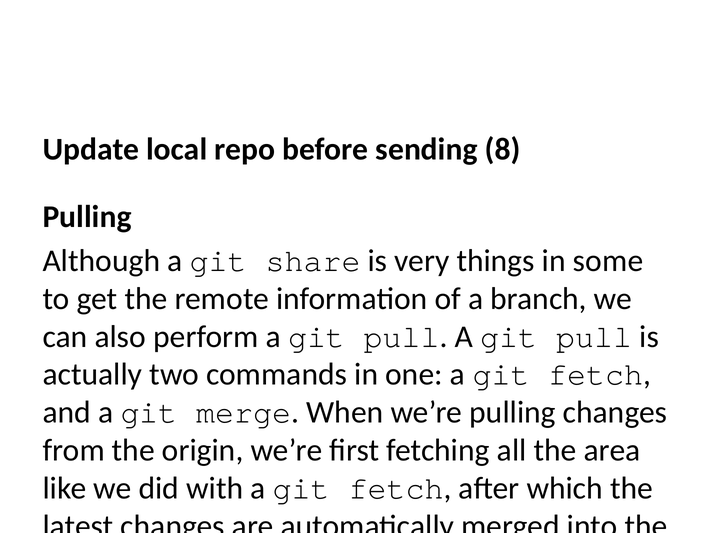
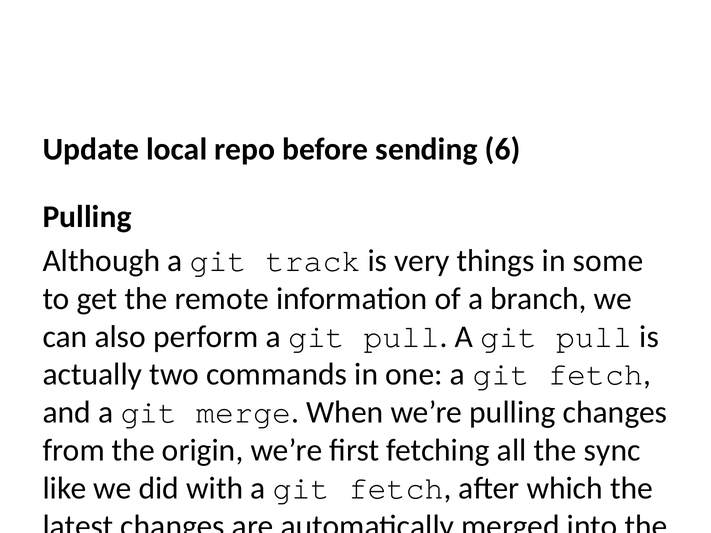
8: 8 -> 6 (503, 149)
share: share -> track (313, 261)
area: area -> sync (612, 451)
